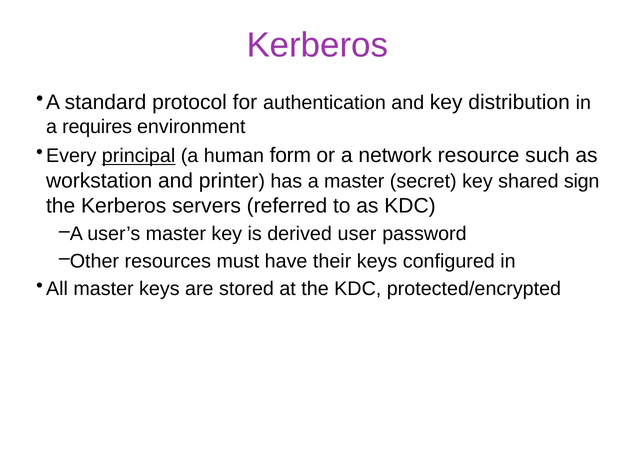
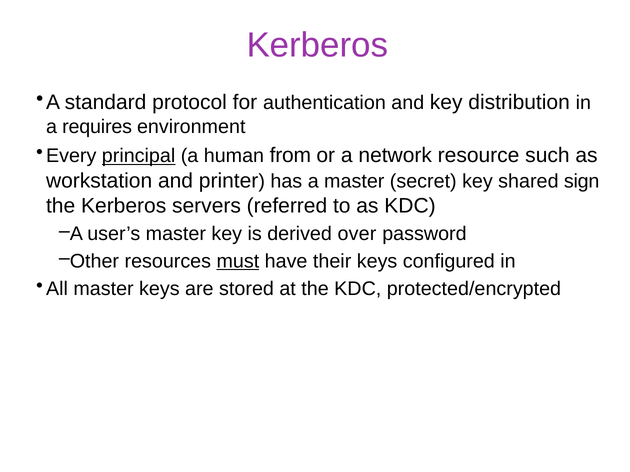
form: form -> from (290, 156)
user: user -> over (357, 234)
must underline: none -> present (238, 261)
